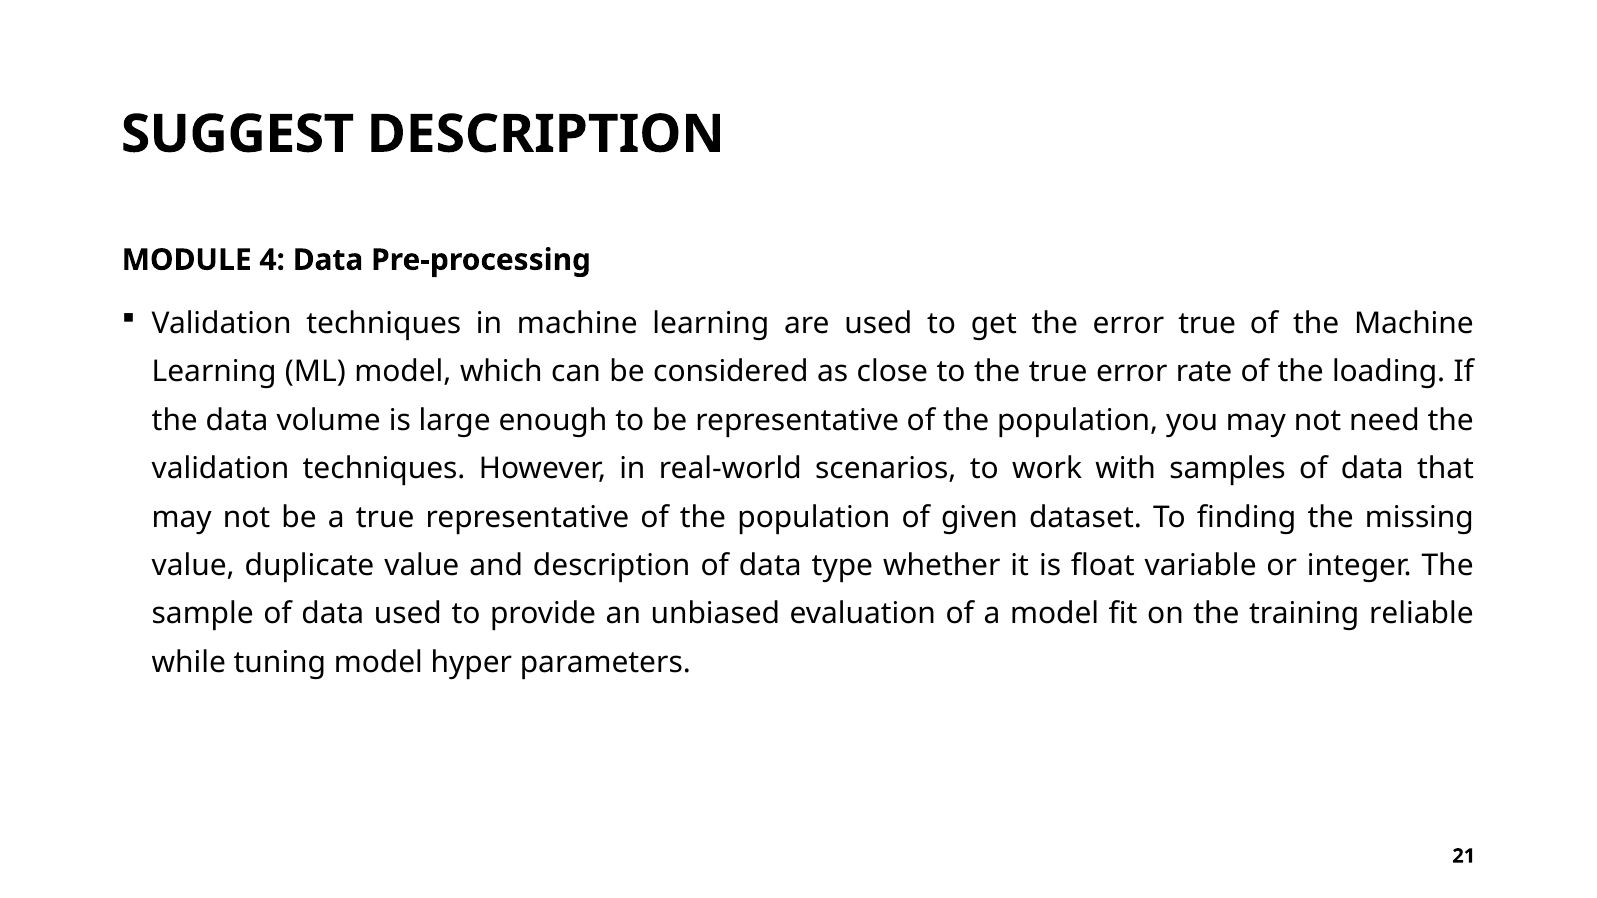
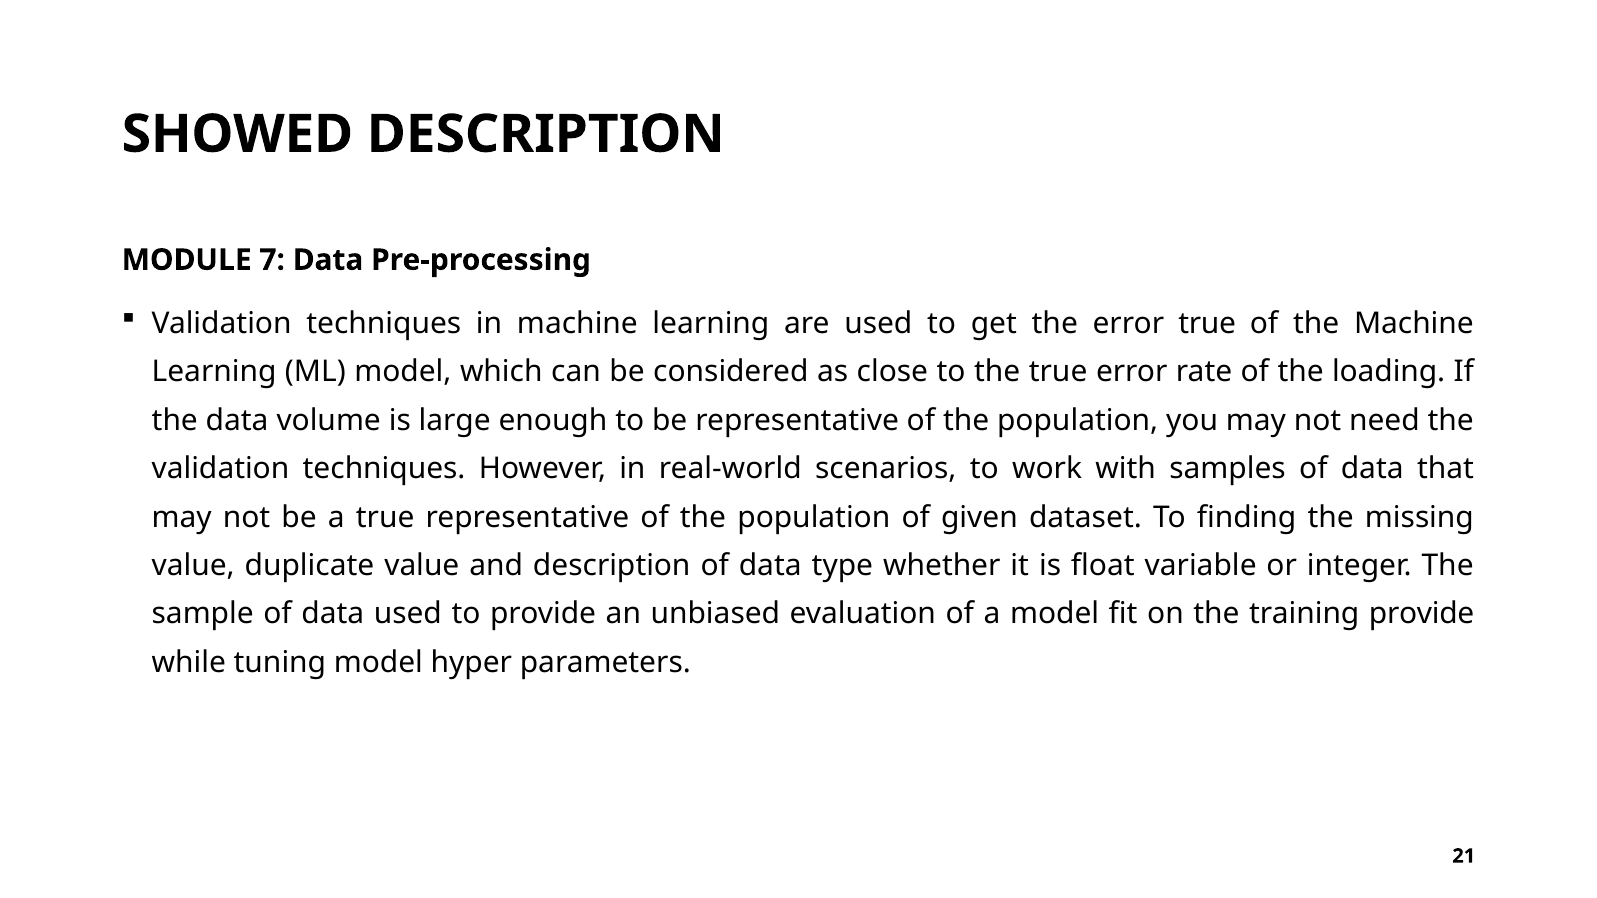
SUGGEST: SUGGEST -> SHOWED (237, 134)
4: 4 -> 7 (272, 260)
training reliable: reliable -> provide (1422, 614)
